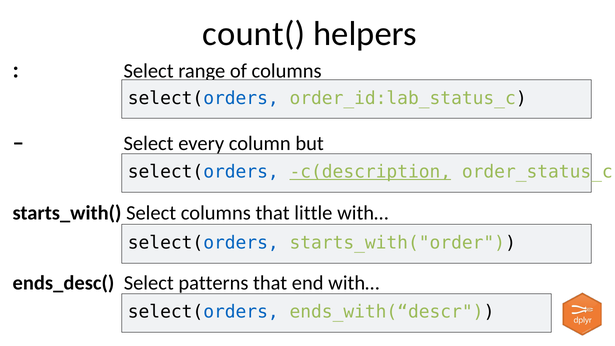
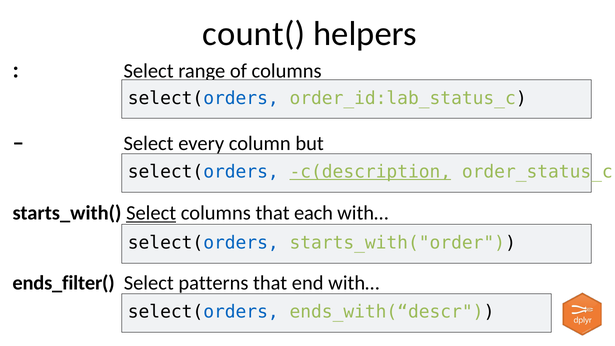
Select underline: none -> present (151, 213)
little: little -> each (313, 213)
ends_desc(: ends_desc( -> ends_filter( (64, 283)
